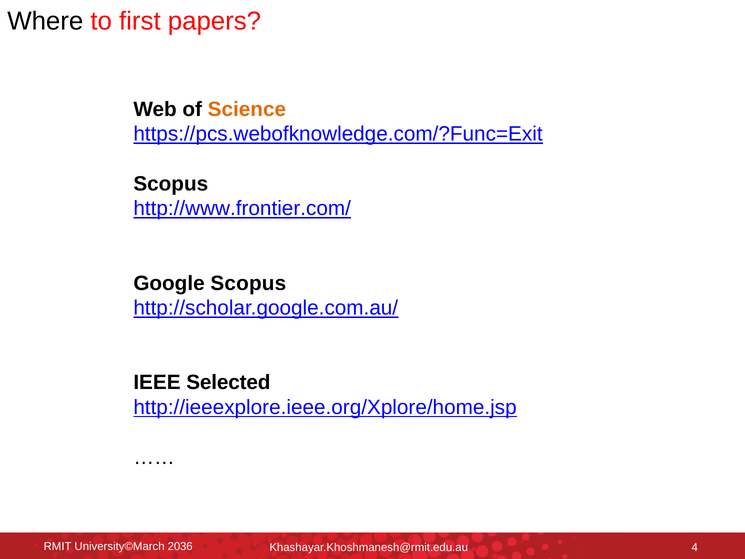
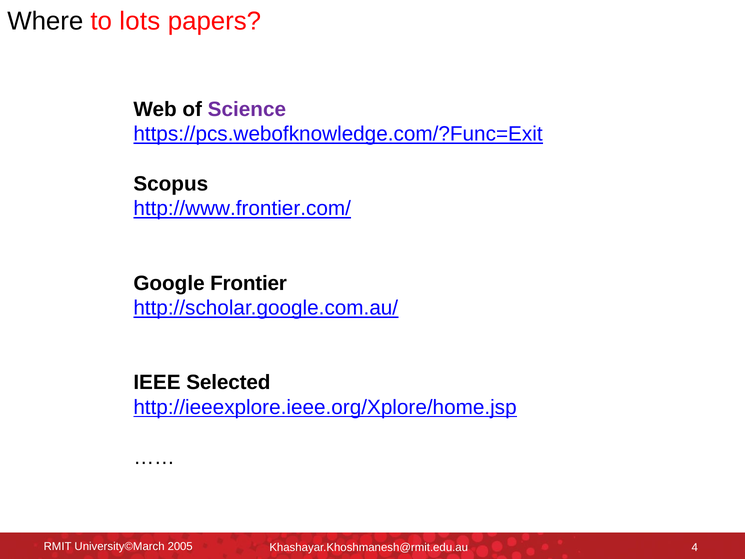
first: first -> lots (140, 21)
Science colour: orange -> purple (247, 109)
Google Scopus: Scopus -> Frontier (249, 283)
2036: 2036 -> 2005 (180, 546)
